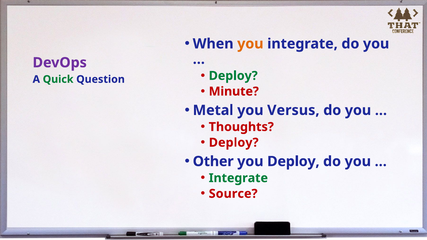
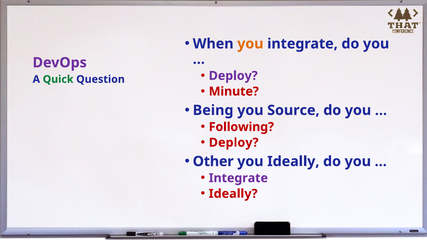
Deploy colour: green -> purple (233, 76)
Metal: Metal -> Being (213, 110)
Versus: Versus -> Source (293, 110)
Thoughts: Thoughts -> Following (241, 127)
you Deploy: Deploy -> Ideally (293, 162)
Integrate colour: green -> purple (238, 178)
Source: Source -> Ideally (233, 194)
